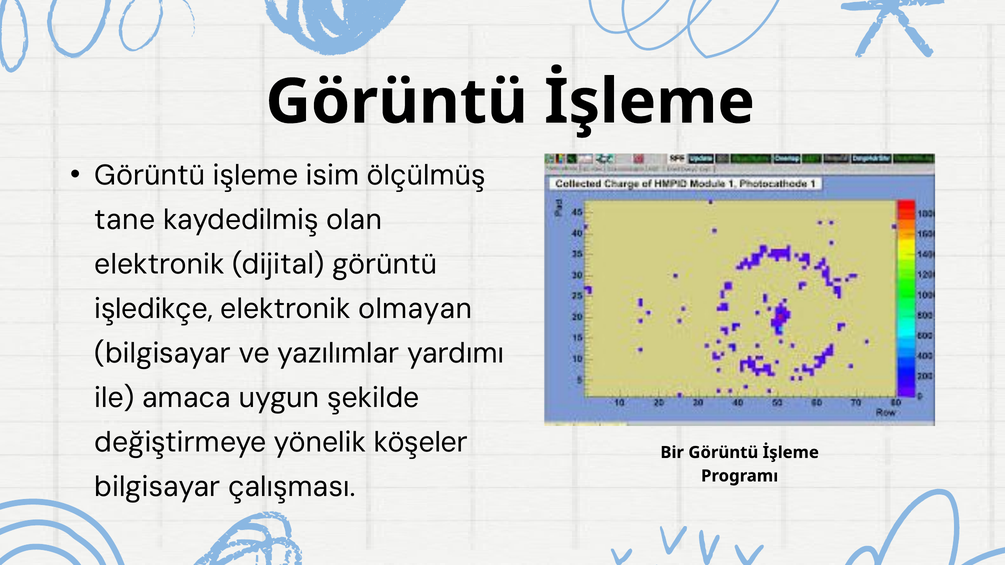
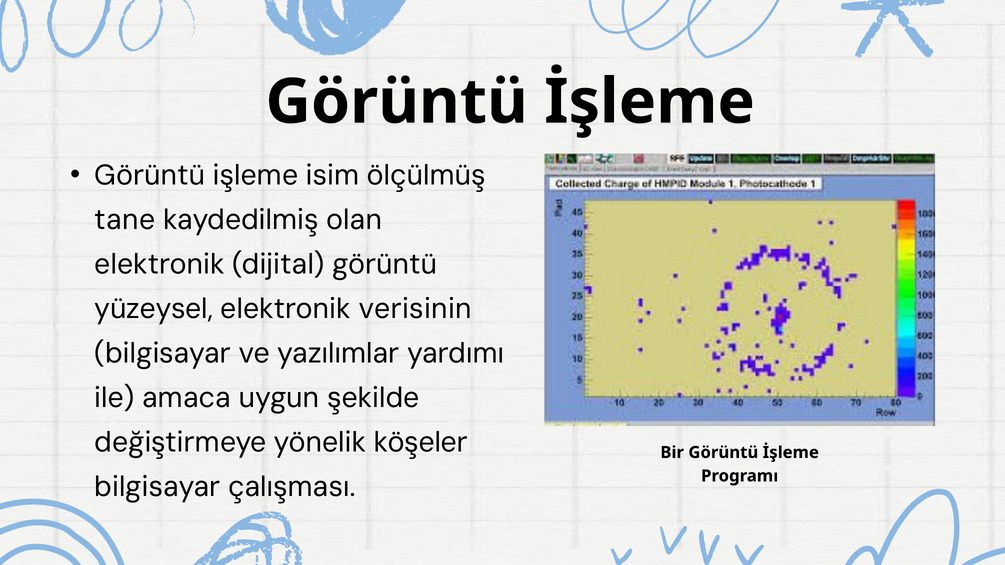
işledikçe: işledikçe -> yüzeysel (154, 309)
olmayan: olmayan -> verisinin (415, 309)
